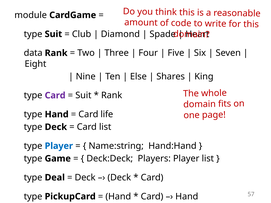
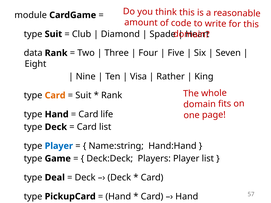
Else: Else -> Visa (138, 77)
Shares: Shares -> Rather (171, 77)
Card colour: purple -> orange (55, 96)
